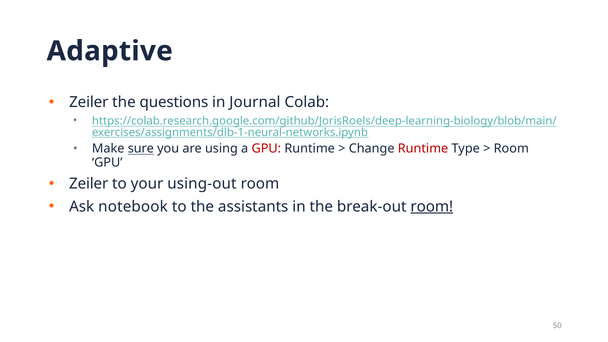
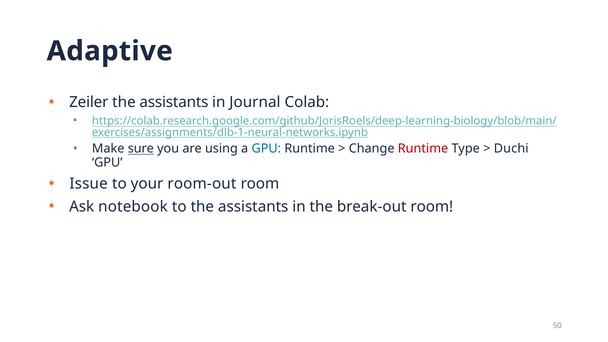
questions: questions -> assistants (174, 102)
GPU colour: red -> blue (266, 149)
Room: Room -> Duchi (511, 149)
Zeiler: Zeiler -> Issue (89, 184)
using-out: using-out -> room-out (202, 184)
room underline: present -> none (432, 207)
